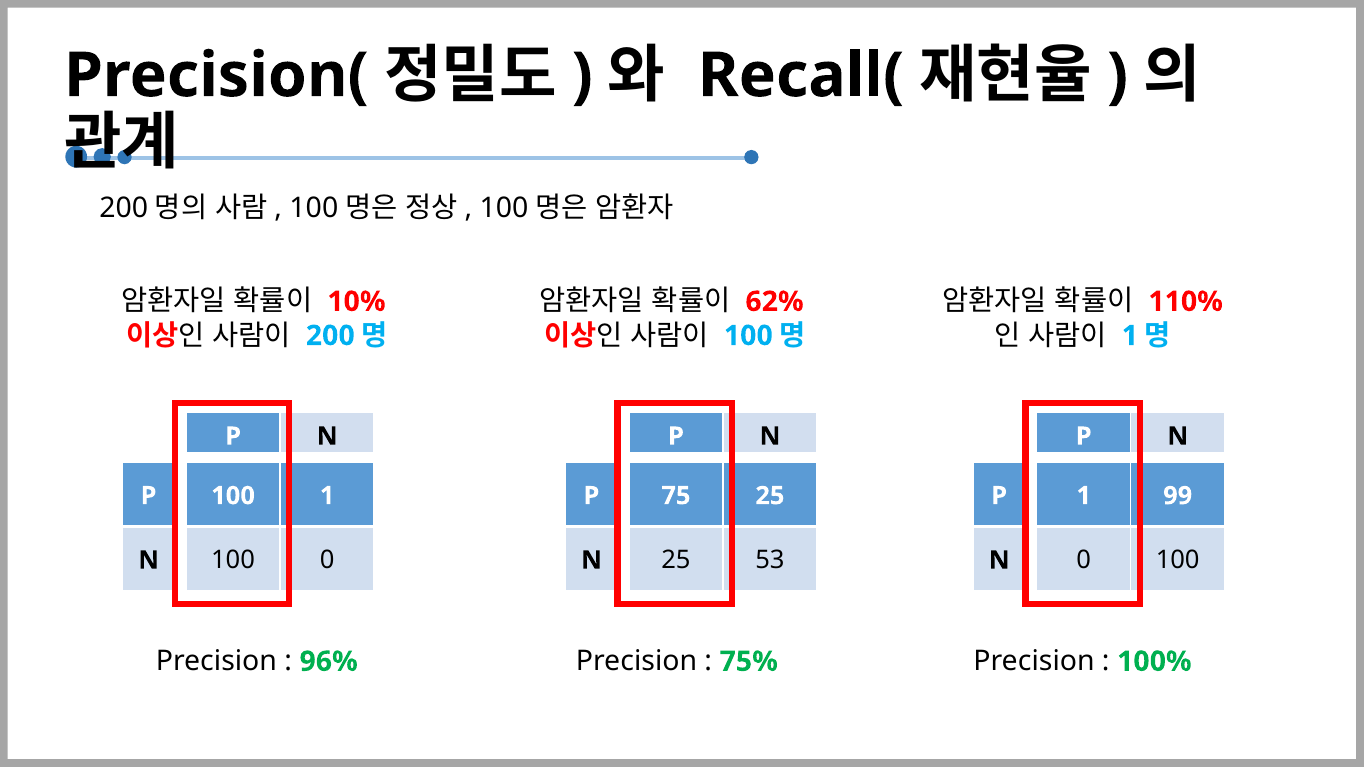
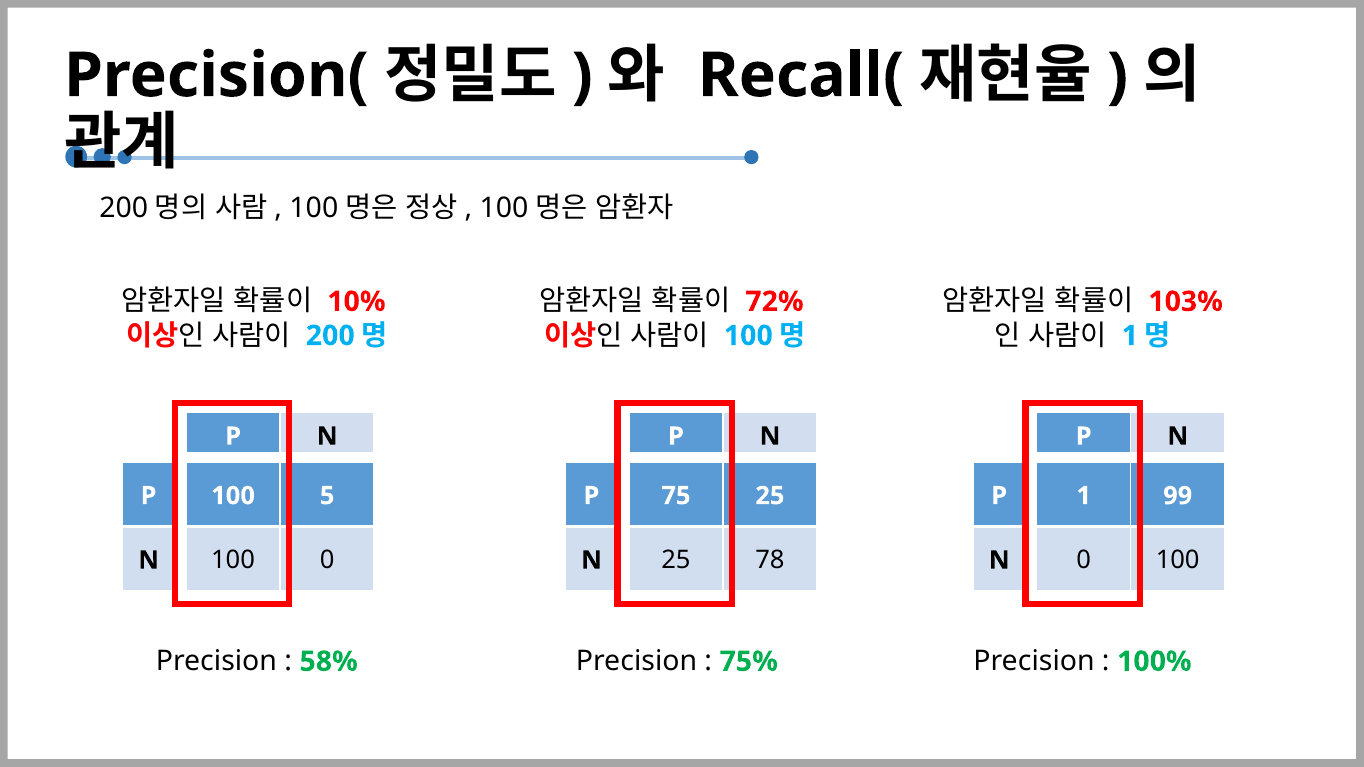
62%: 62% -> 72% (775, 302)
110%: 110% -> 103% (1186, 302)
100 1: 1 -> 5 (327, 496)
53: 53 -> 78 (770, 560)
96%: 96% -> 58% (329, 662)
